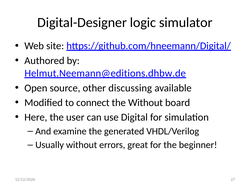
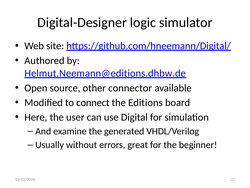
discussing: discussing -> connector (130, 88)
the Without: Without -> Editions (145, 102)
